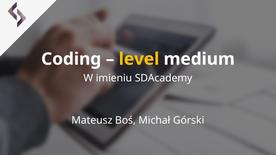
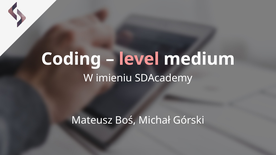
level colour: yellow -> pink (139, 59)
